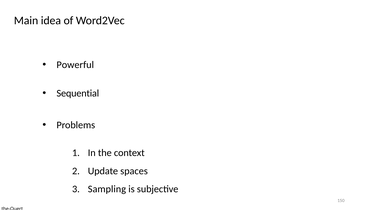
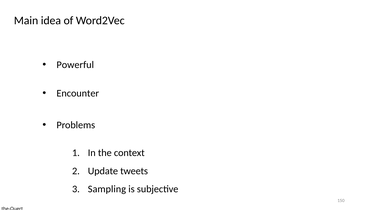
Sequential: Sequential -> Encounter (78, 93)
spaces: spaces -> tweets (134, 171)
